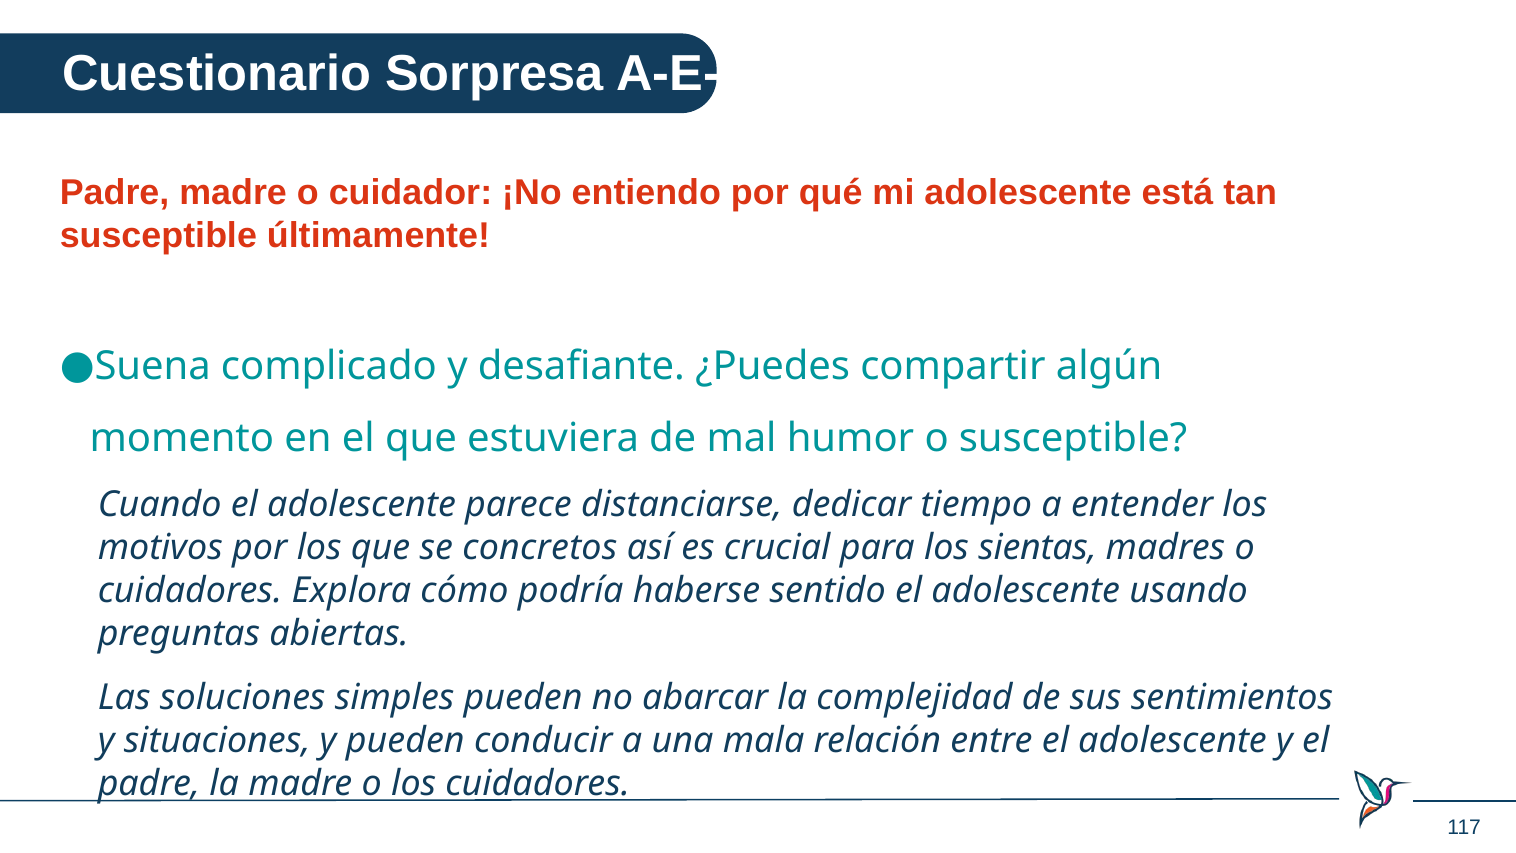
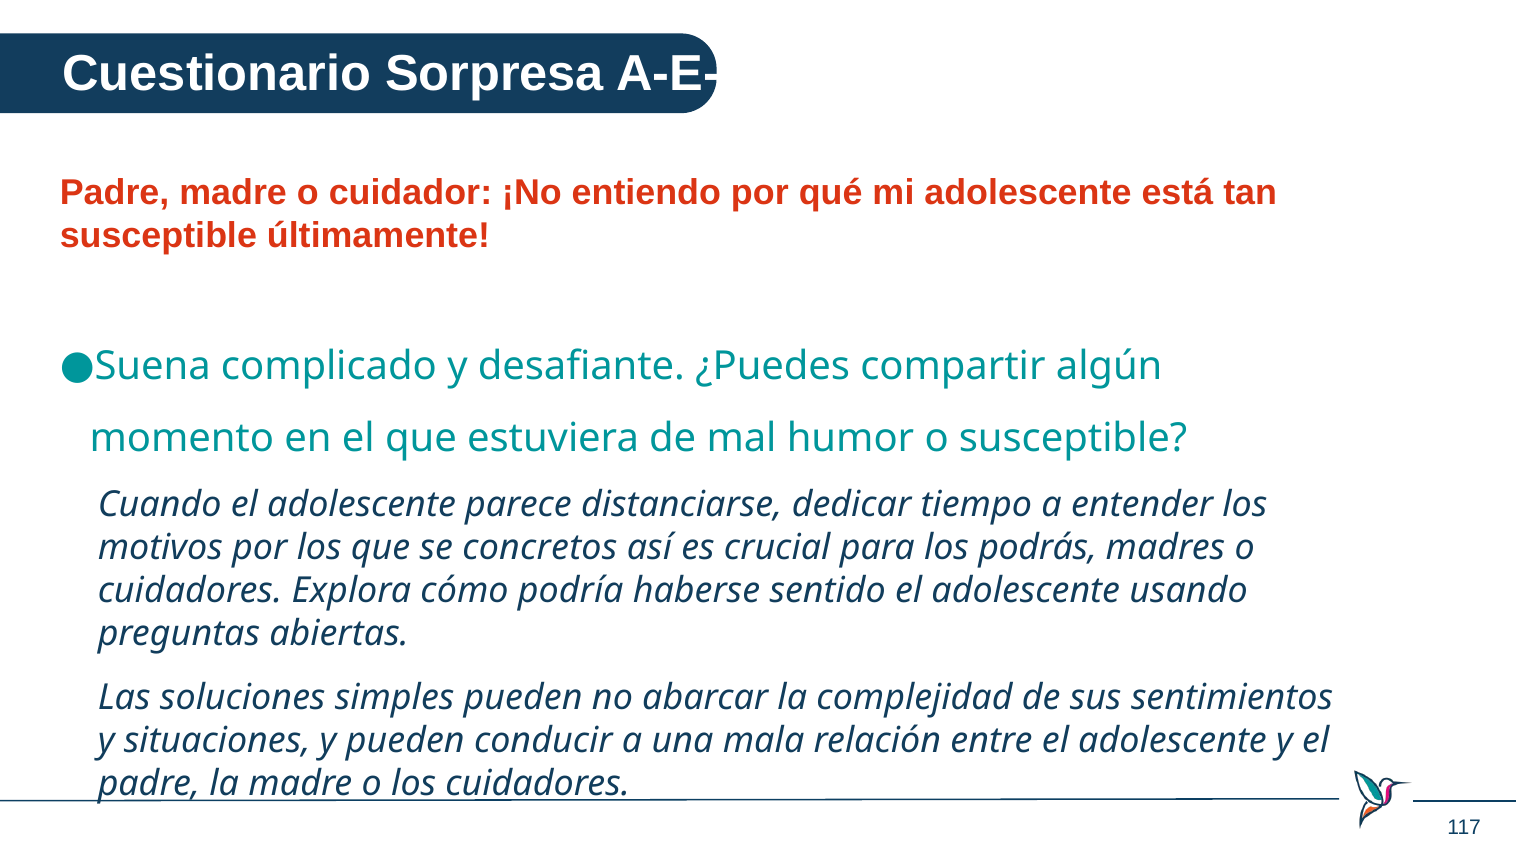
sientas: sientas -> podrás (1038, 547)
